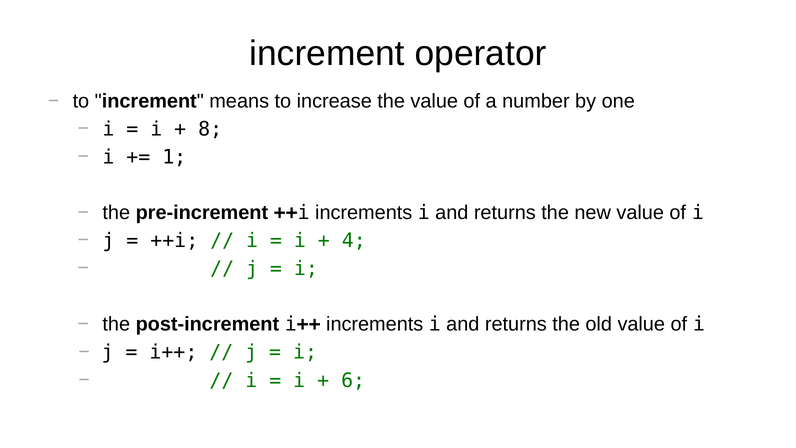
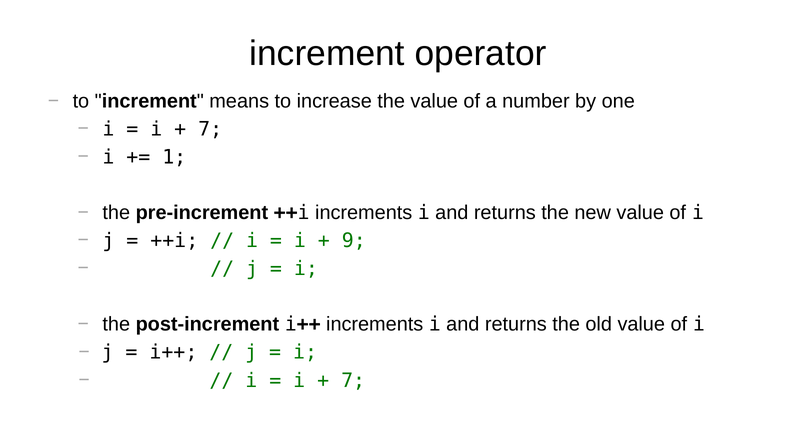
8: 8 -> 7 (210, 129)
4: 4 -> 9 (354, 240)
6: 6 -> 7 (353, 380)
